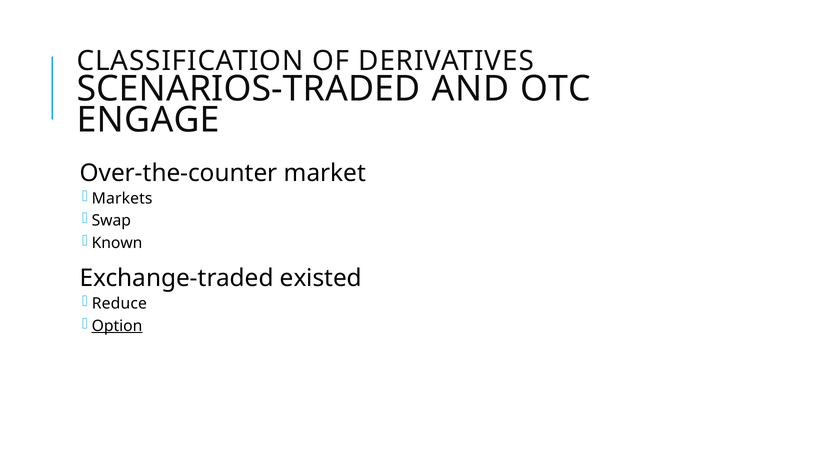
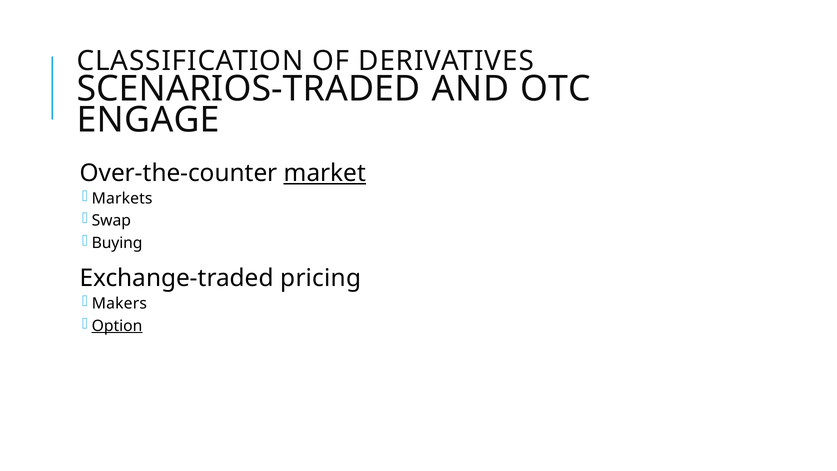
market underline: none -> present (325, 173)
Known: Known -> Buying (117, 243)
existed: existed -> pricing (321, 278)
Reduce: Reduce -> Makers (119, 304)
